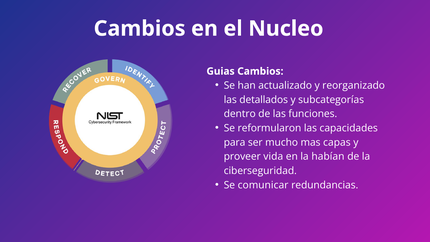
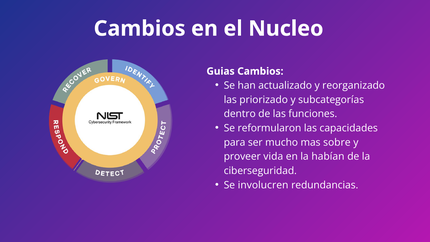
detallados: detallados -> priorizado (264, 100)
capas: capas -> sobre (337, 142)
comunicar: comunicar -> involucren (263, 185)
